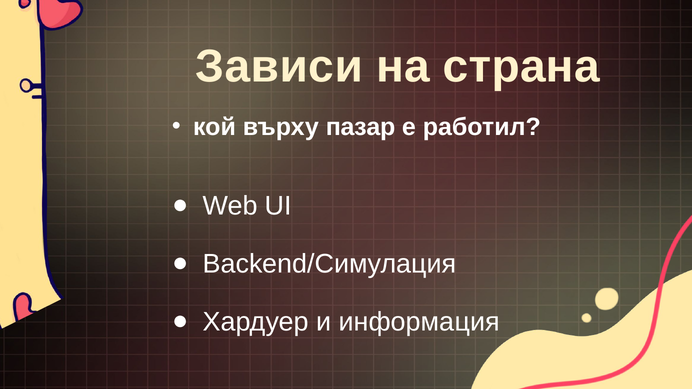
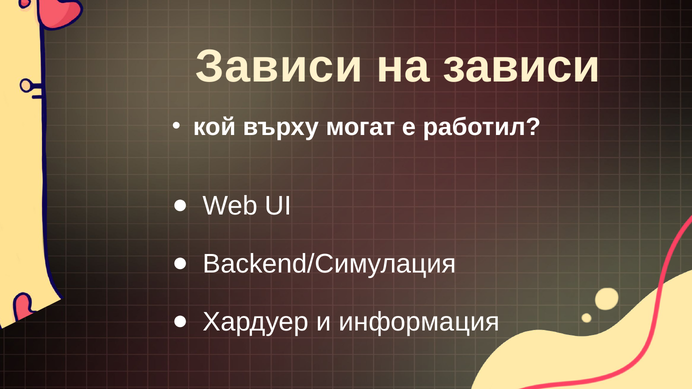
на страна: страна -> зависи (522, 67)
пазар: пазар -> могат (360, 127)
